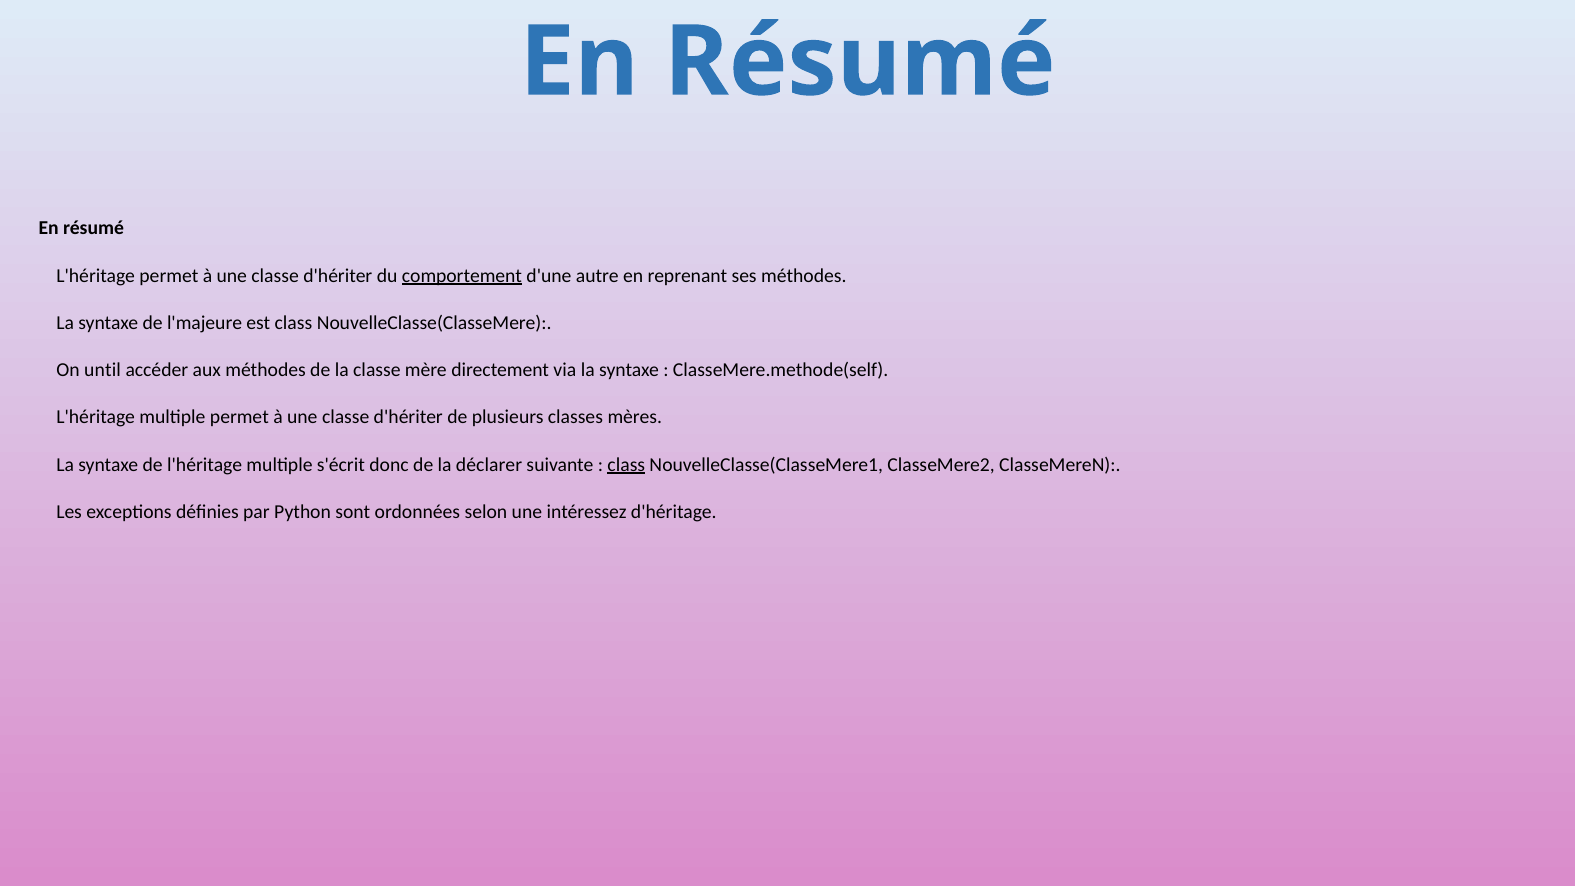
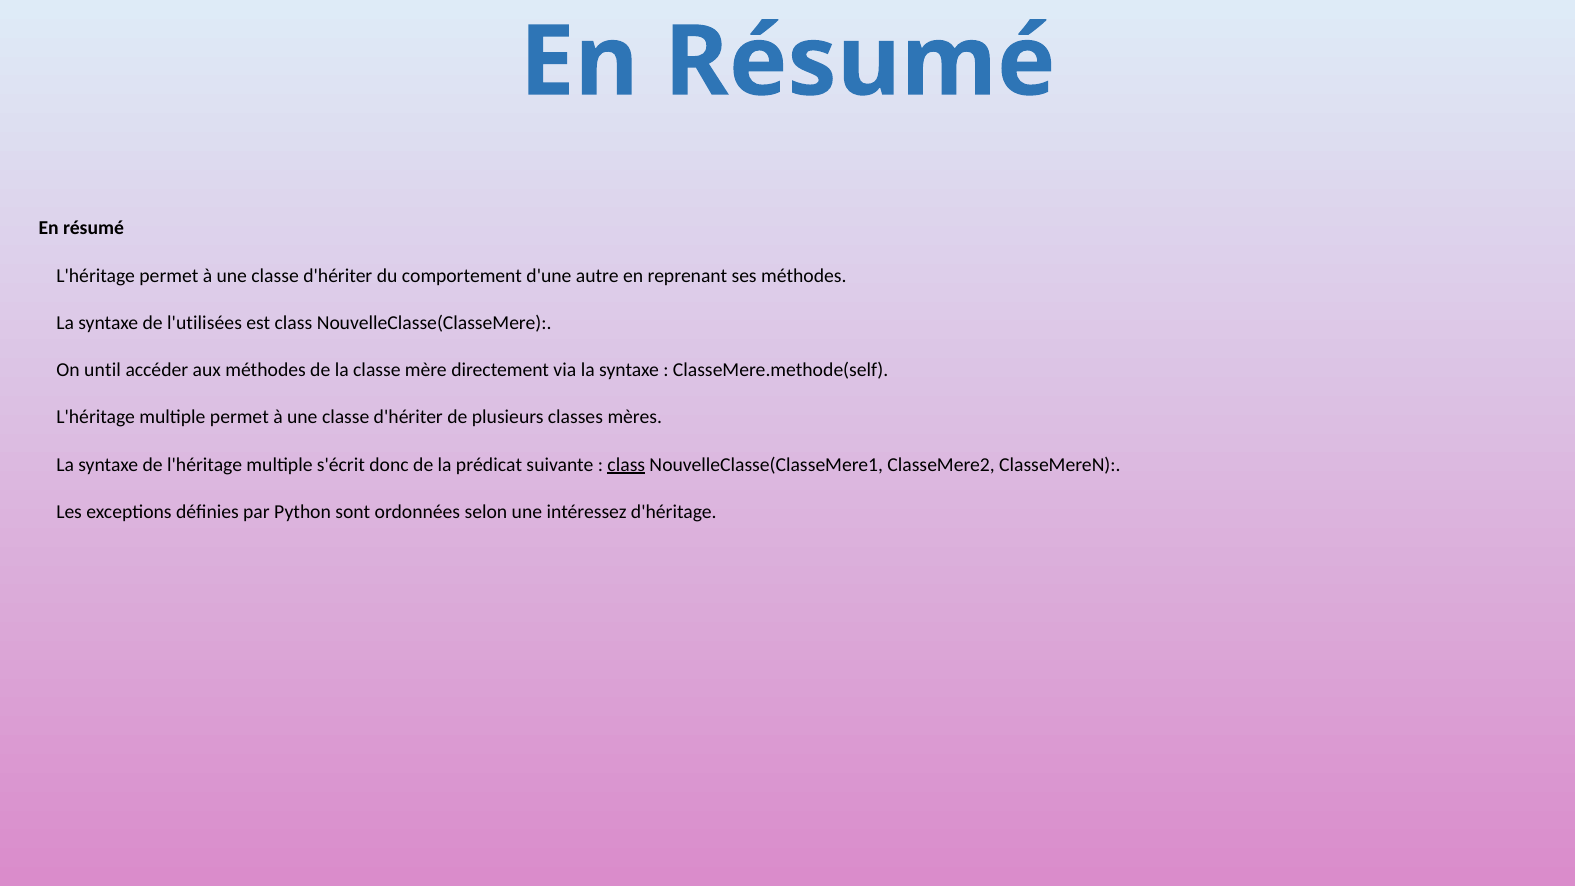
comportement underline: present -> none (462, 276)
l'majeure: l'majeure -> l'utilisées (204, 323)
déclarer: déclarer -> prédicat (489, 465)
